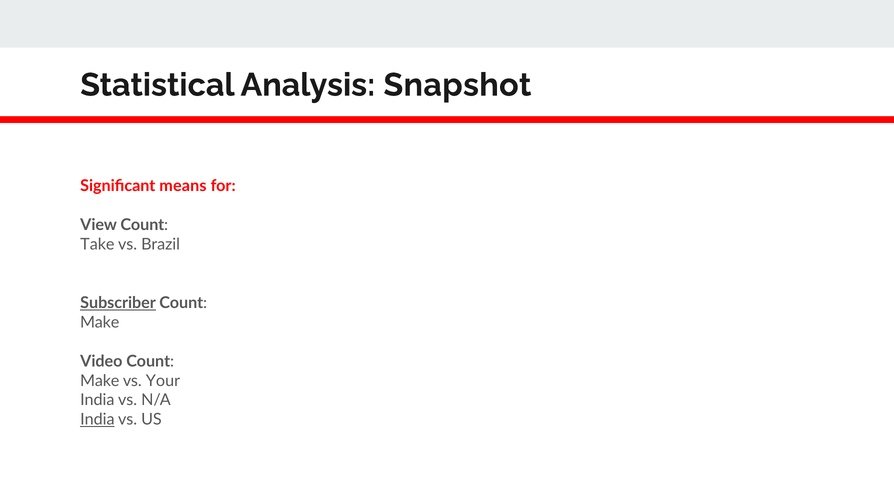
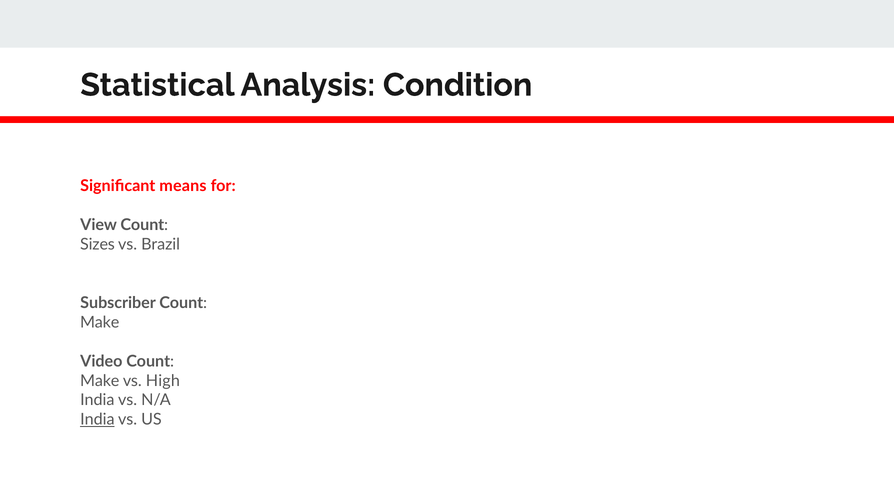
Snapshot: Snapshot -> Condition (458, 85)
Take: Take -> Sizes (97, 244)
Subscriber underline: present -> none (118, 303)
Your: Your -> High (163, 381)
